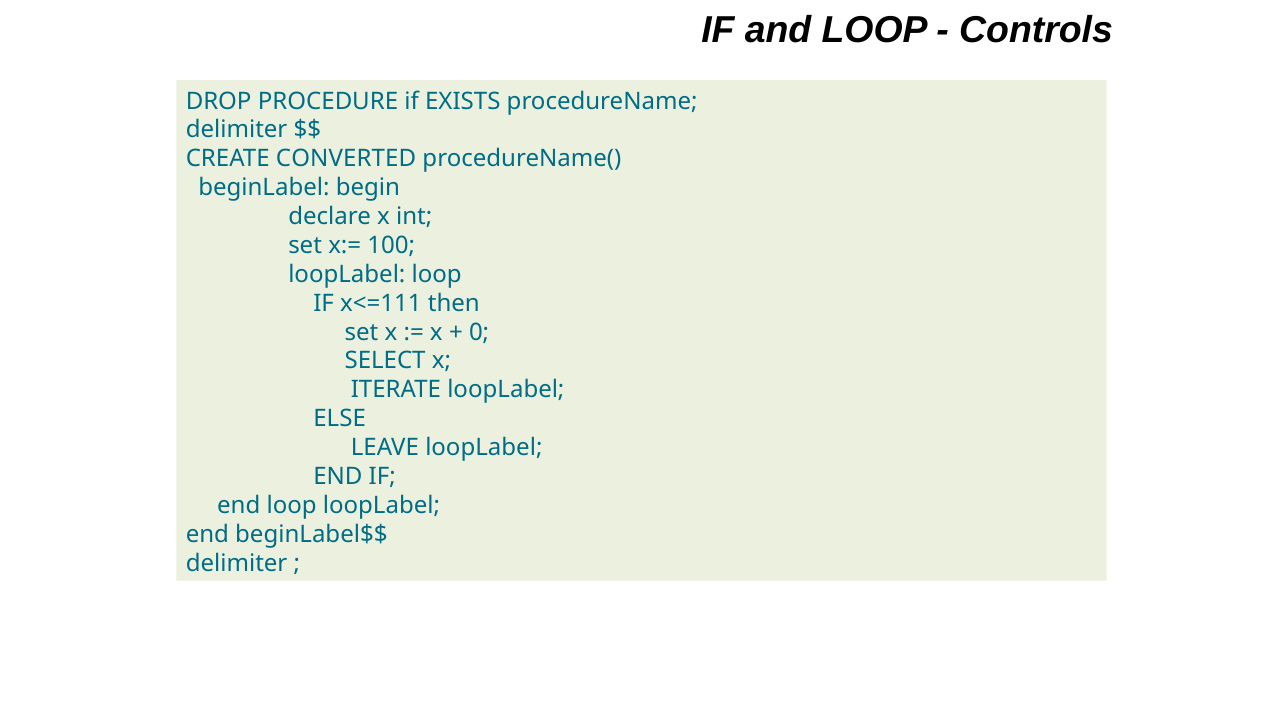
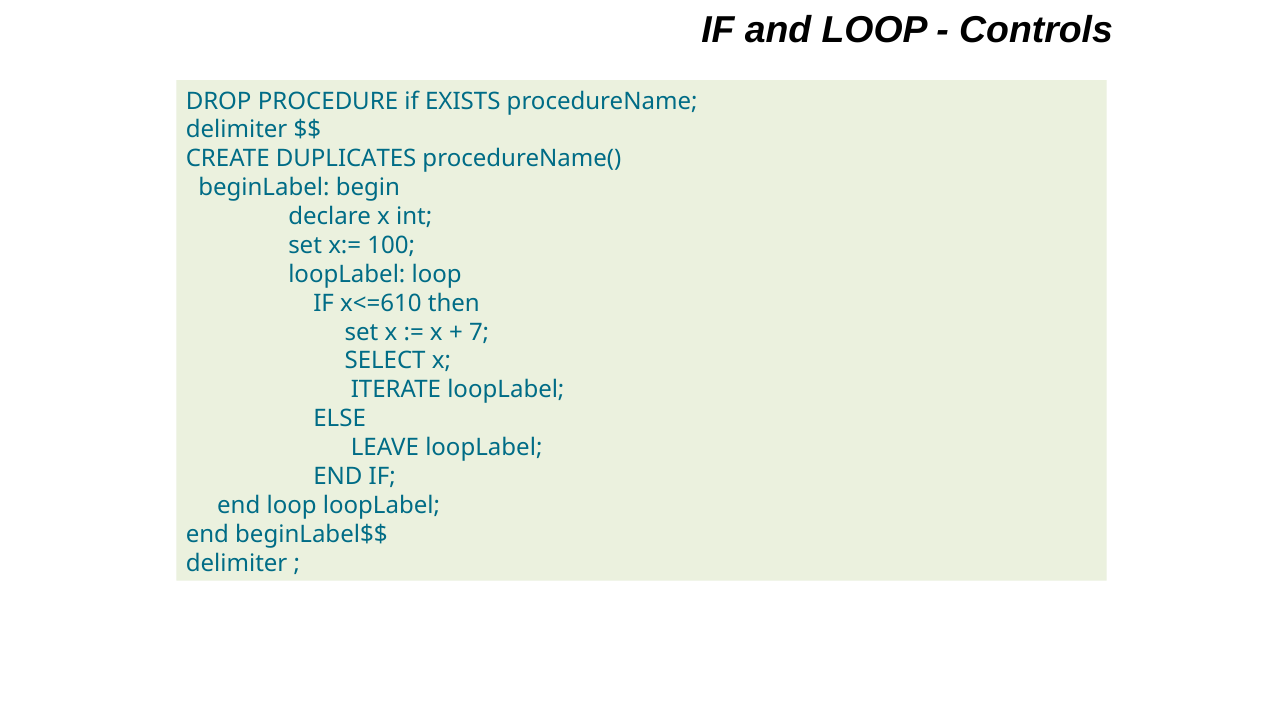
CONVERTED: CONVERTED -> DUPLICATES (346, 159)
x<=111: x<=111 -> x<=610 (381, 303)
0: 0 -> 7 (479, 332)
